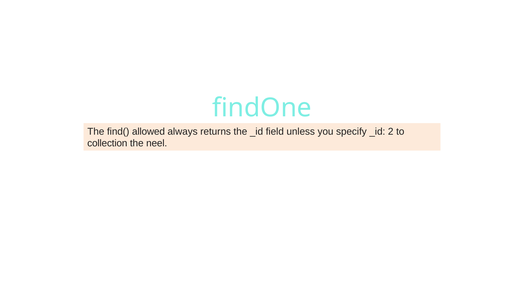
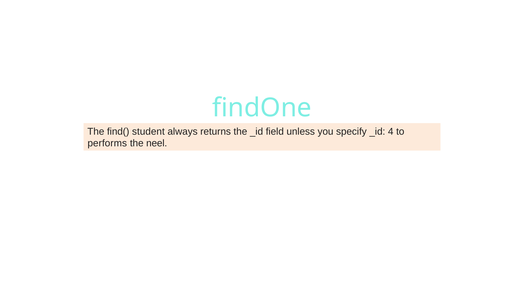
allowed: allowed -> student (148, 132)
2: 2 -> 4 (391, 132)
collection: collection -> performs (107, 143)
